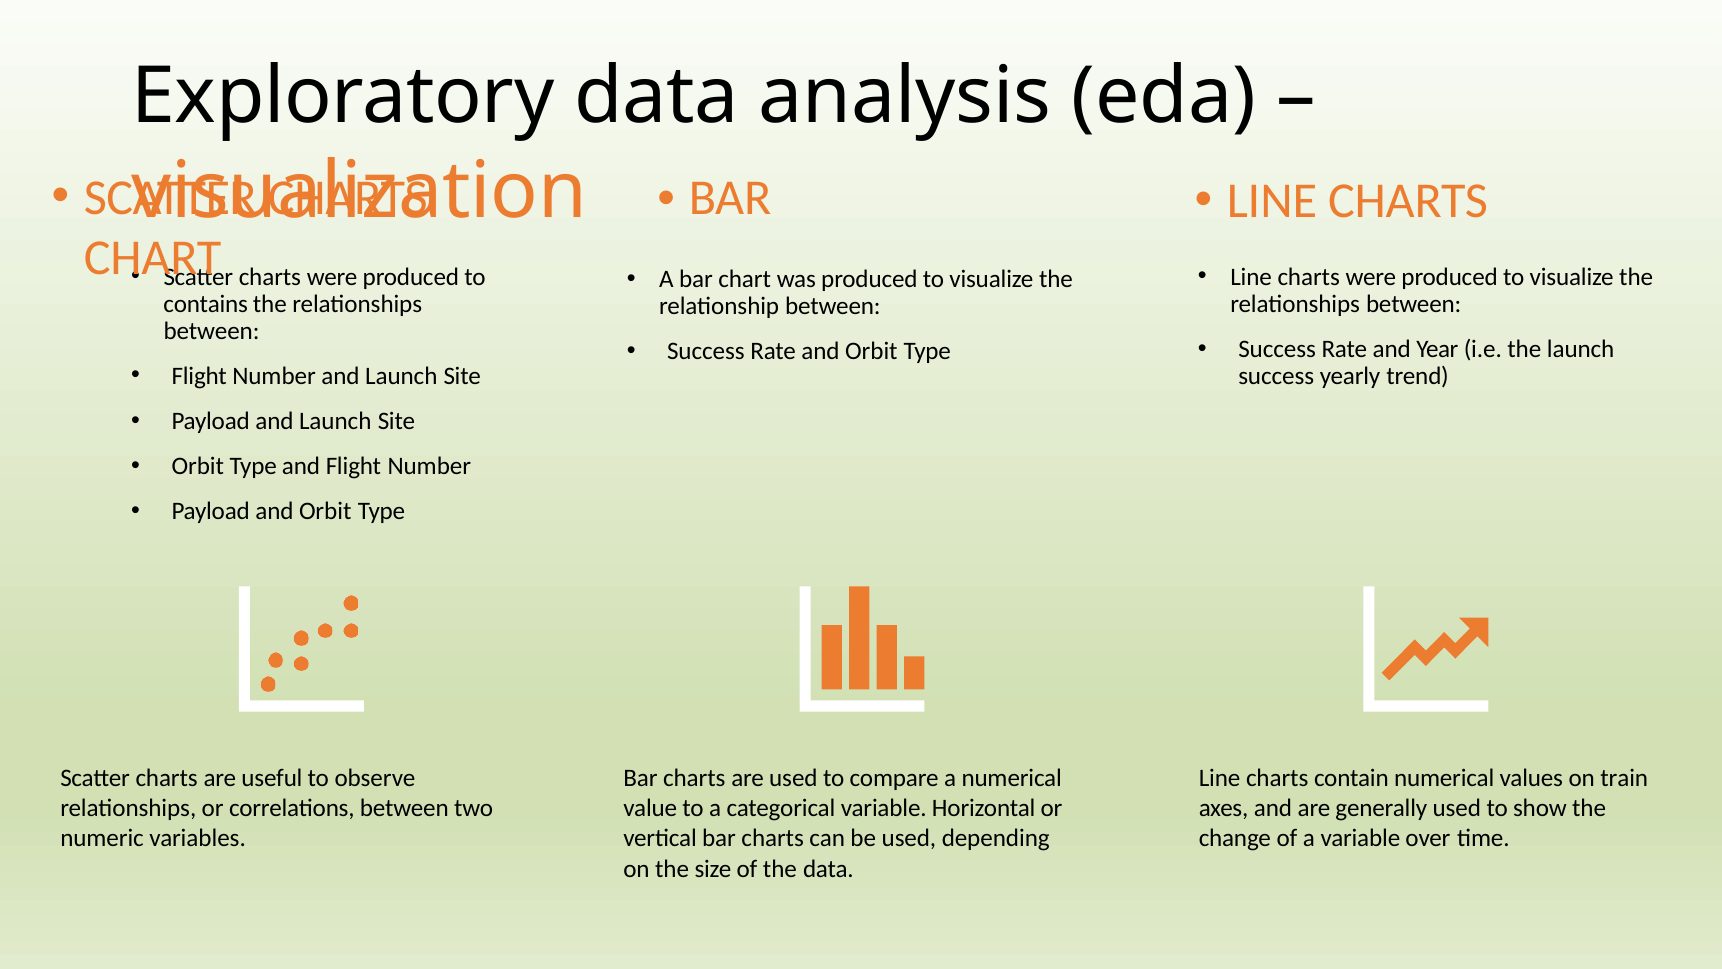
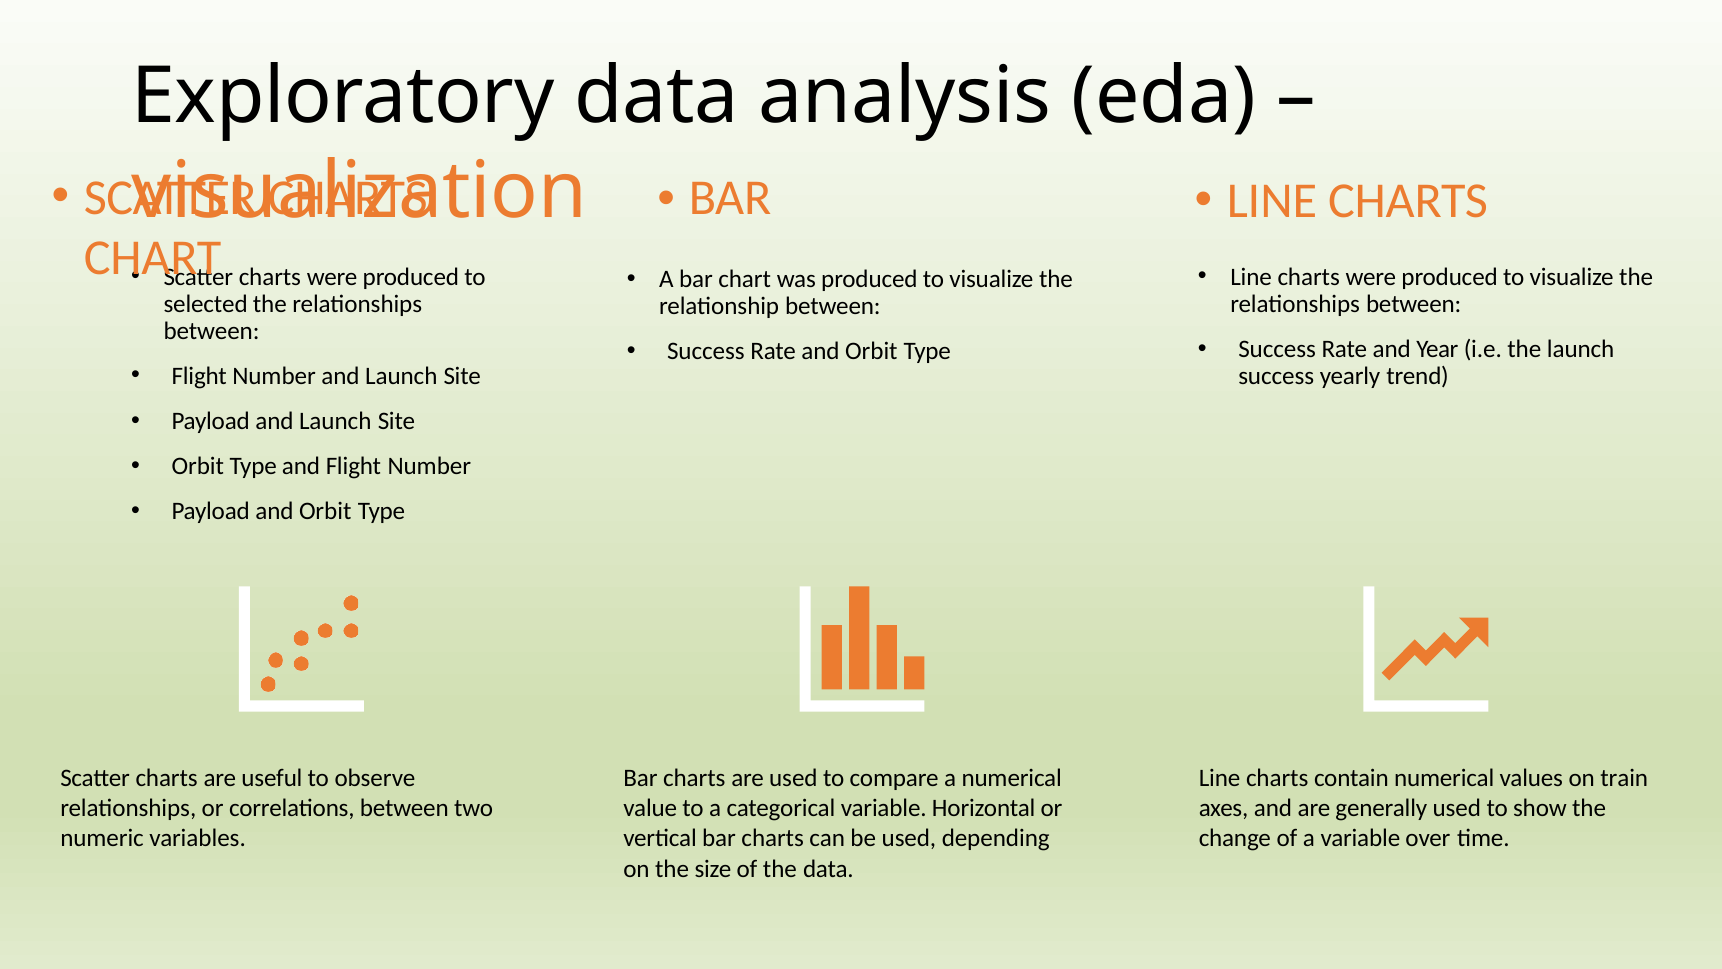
contains: contains -> selected (206, 304)
